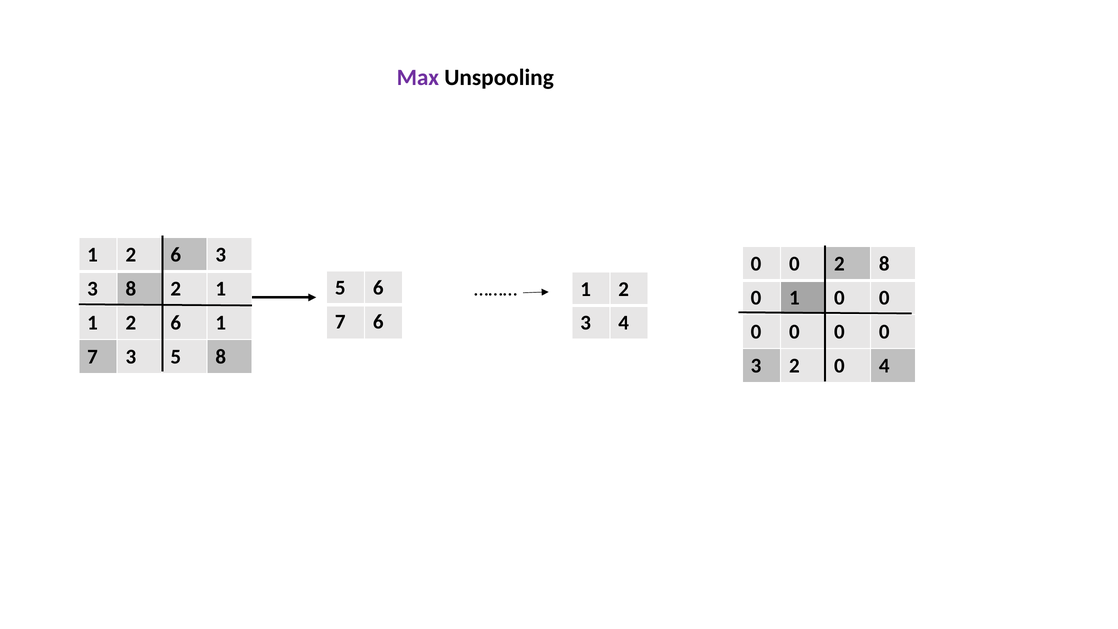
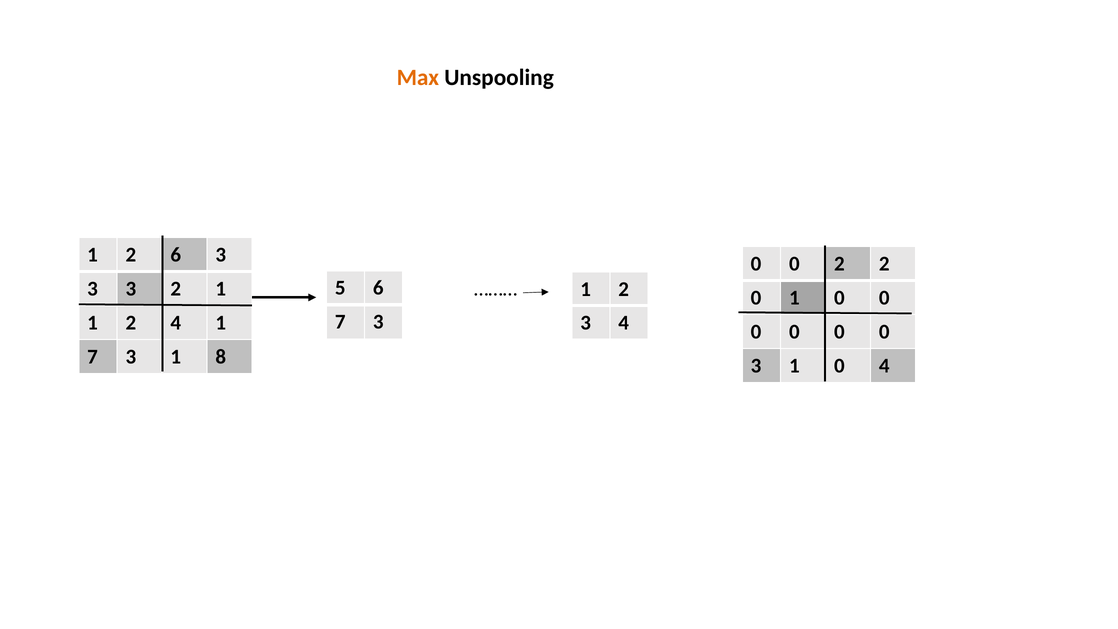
Max colour: purple -> orange (418, 77)
2 8: 8 -> 2 (884, 264)
8: 8 -> 3 (131, 289)
6: 6 -> 3 (378, 322)
6: 6 -> 4 (176, 323)
5: 5 -> 1 (176, 357)
2: 2 -> 1 (794, 366)
